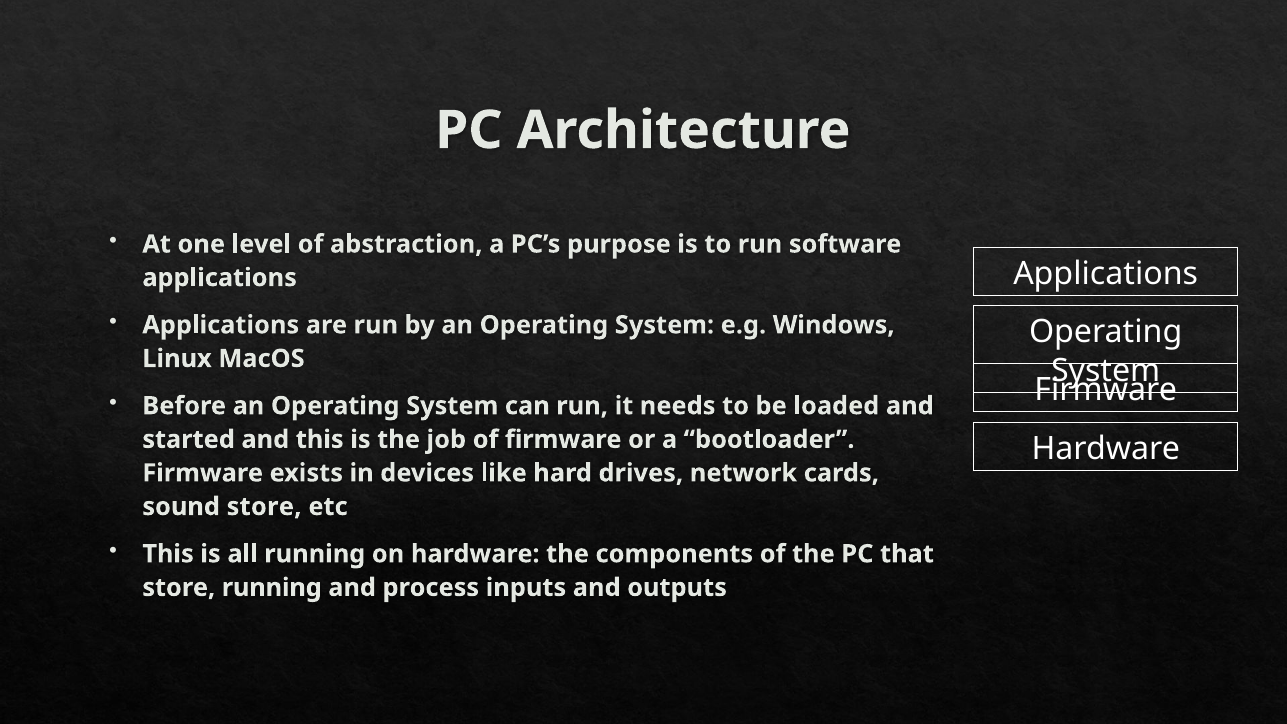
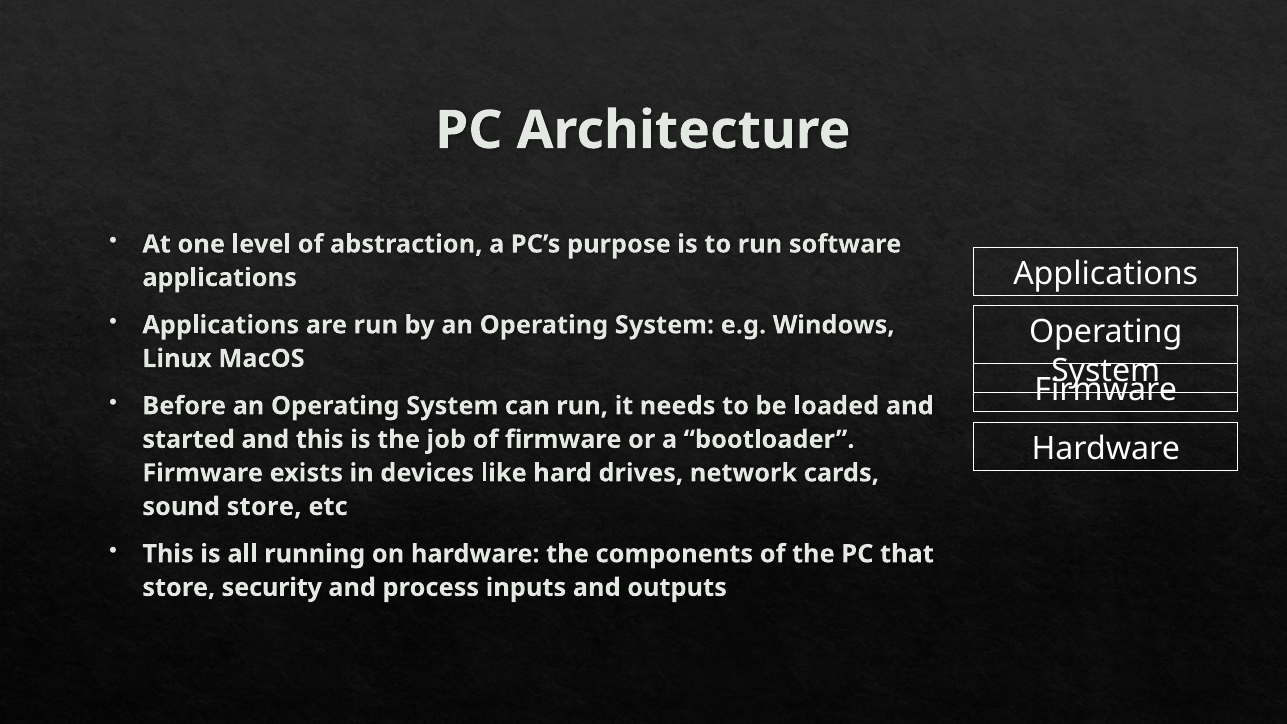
store running: running -> security (272, 588)
